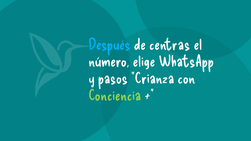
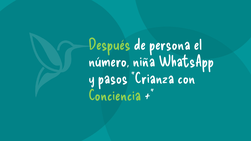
Después colour: light blue -> light green (110, 45)
centras: centras -> persona (170, 45)
elige: elige -> niña (144, 62)
